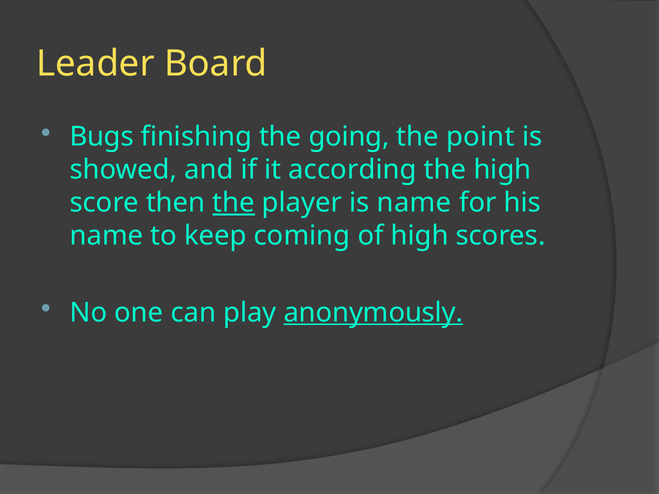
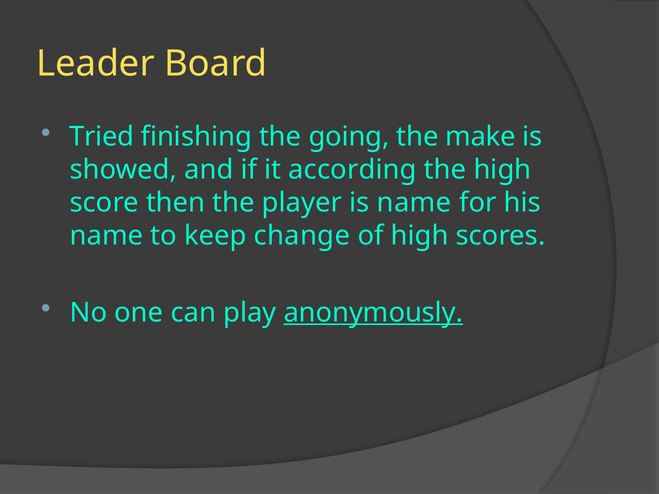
Bugs: Bugs -> Tried (102, 137)
point: point -> make (481, 137)
the underline: present -> none (234, 203)
coming: coming -> change (302, 236)
